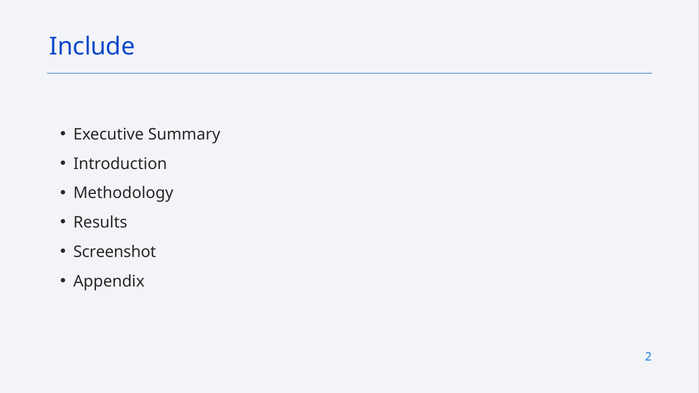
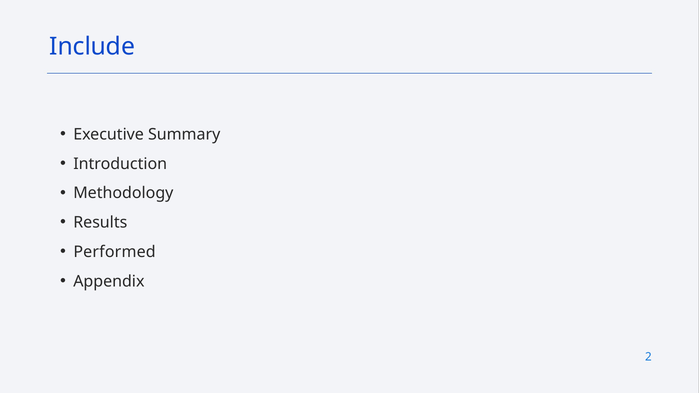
Screenshot: Screenshot -> Performed (115, 252)
